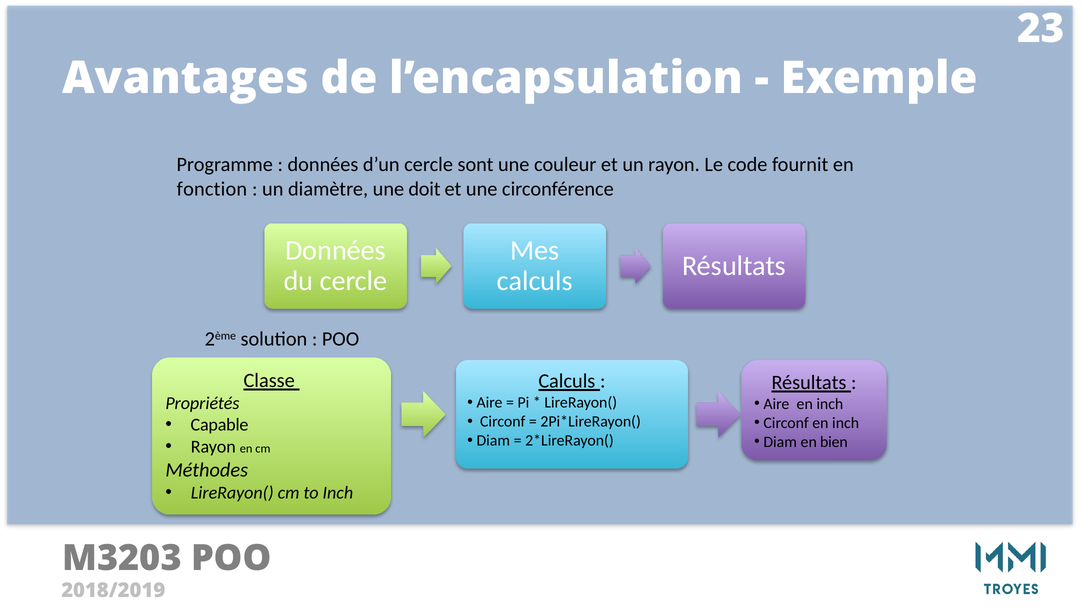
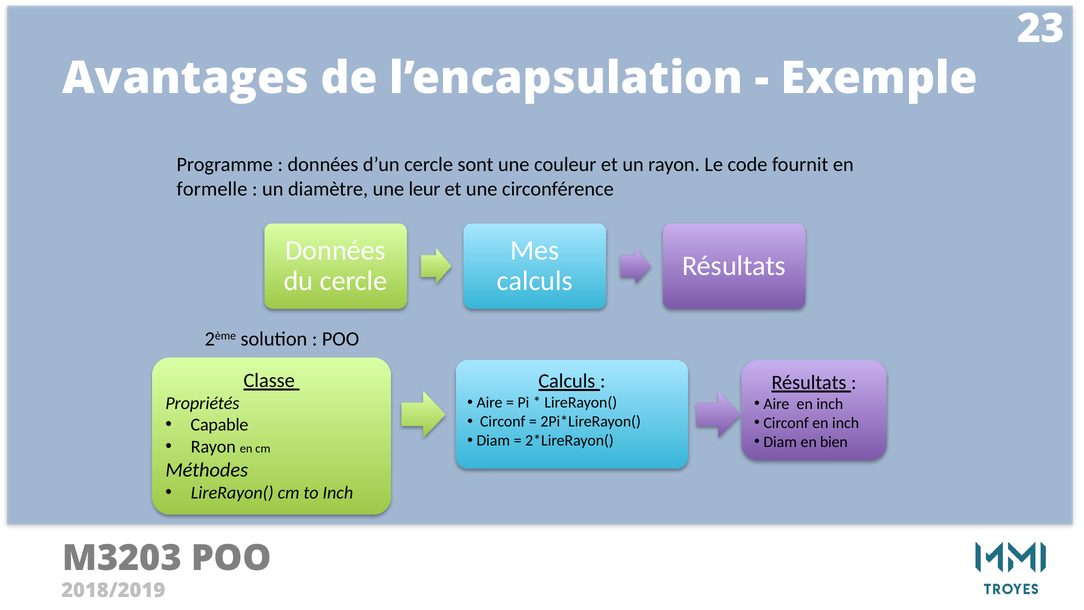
fonction: fonction -> formelle (212, 189)
doit: doit -> leur (424, 189)
